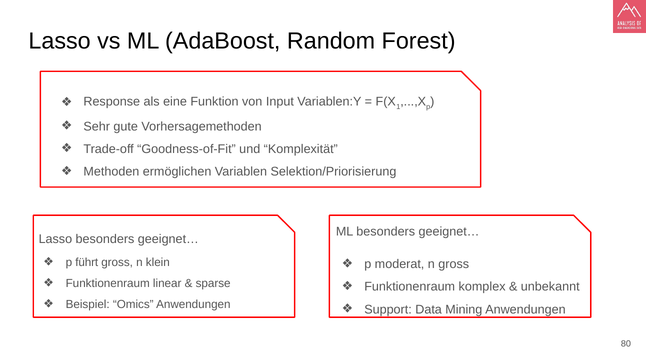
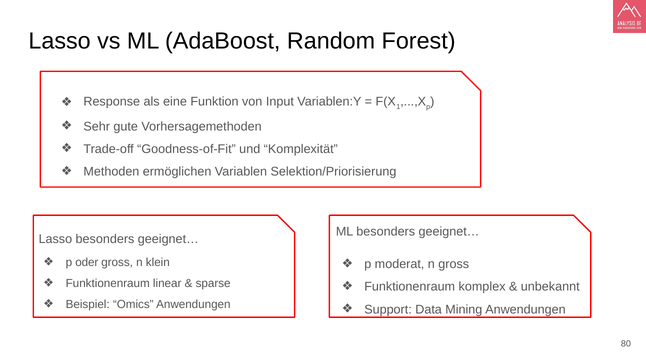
führt: führt -> oder (87, 263)
